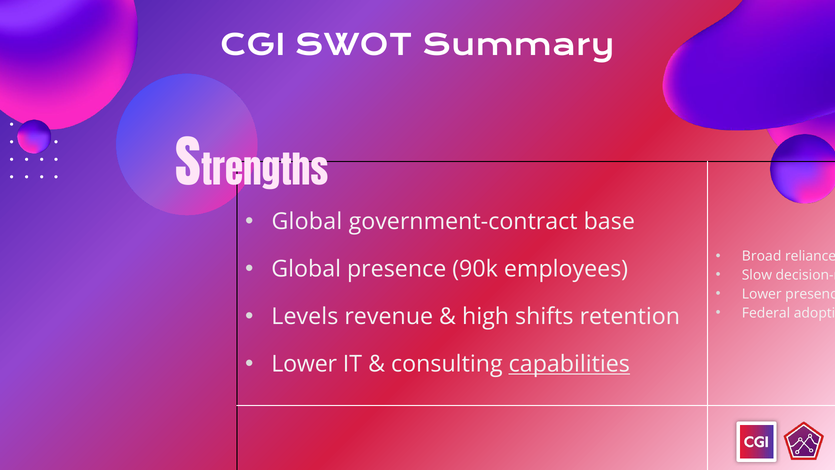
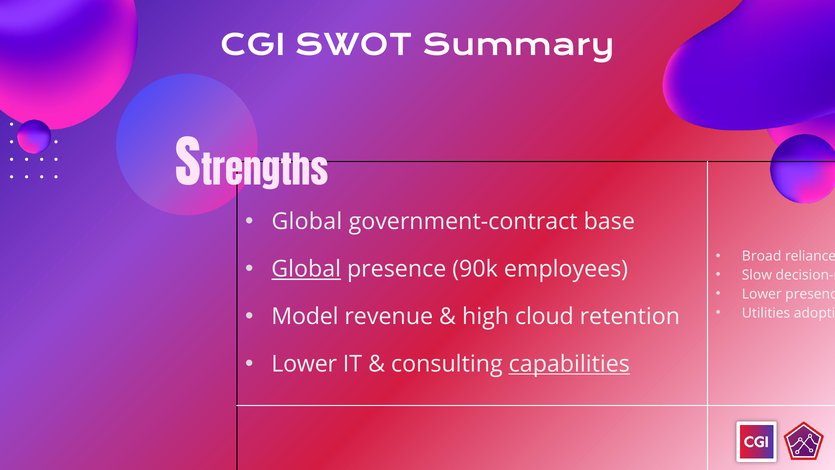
Global underline: none -> present (306, 269)
Levels: Levels -> Model (305, 316)
high shifts: shifts -> cloud (544, 316)
Federal: Federal -> Utilities (766, 313)
